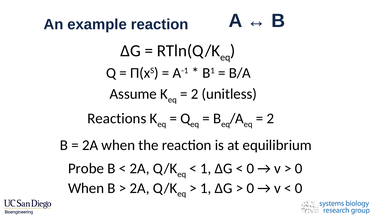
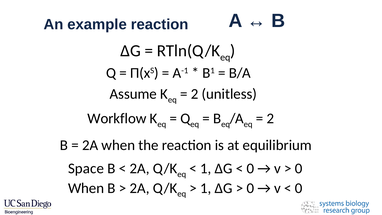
Reactions: Reactions -> Workflow (117, 118)
Probe: Probe -> Space (86, 168)
